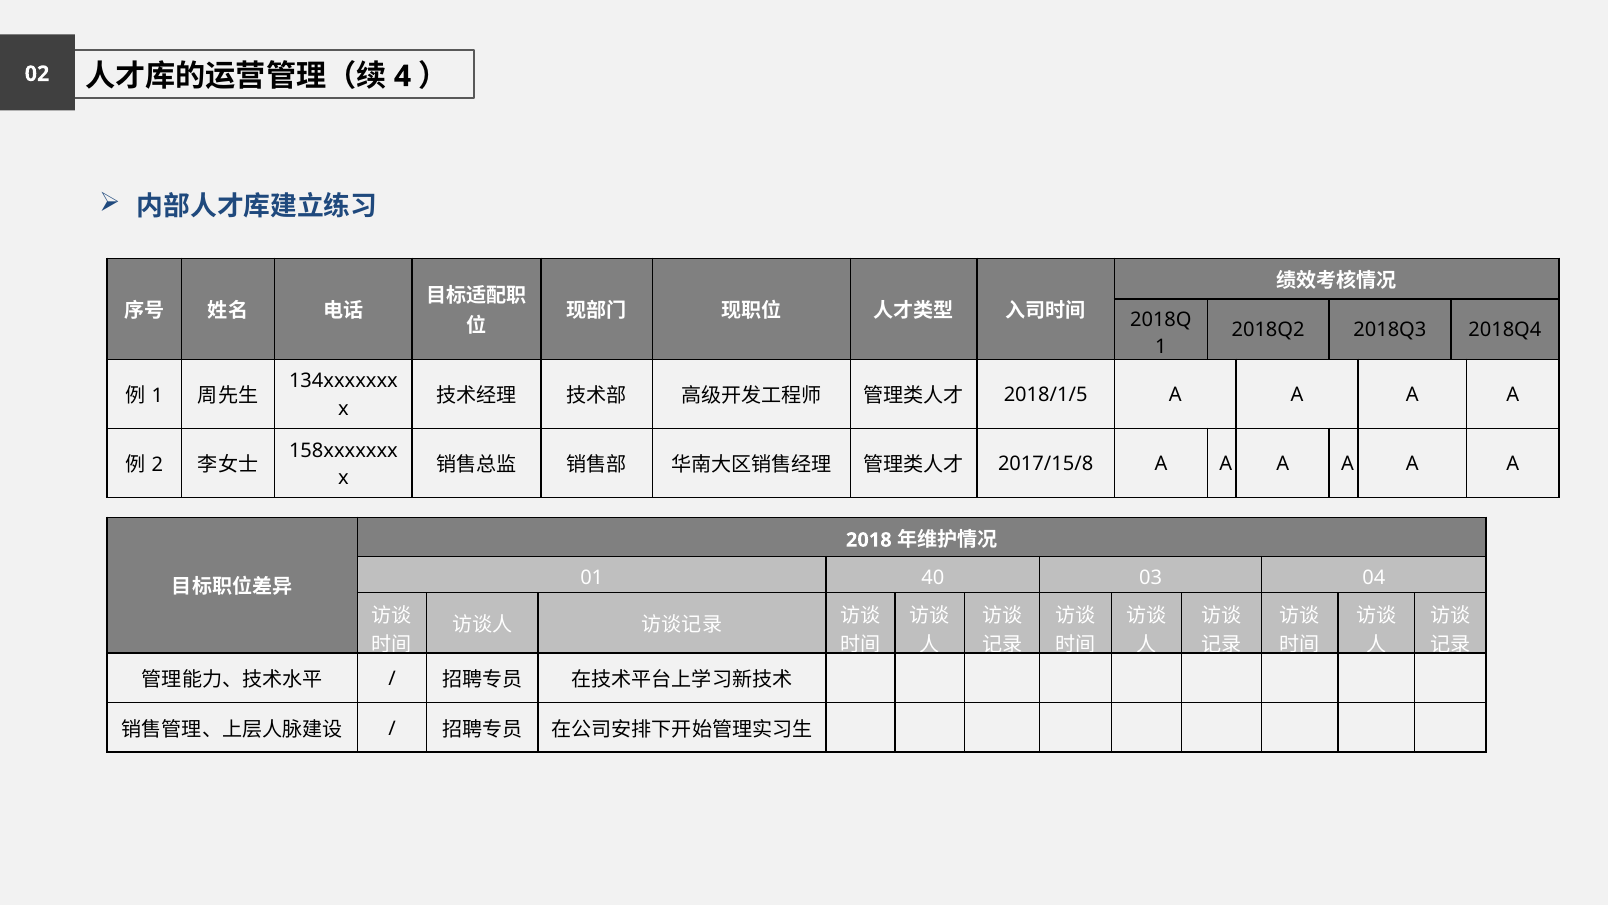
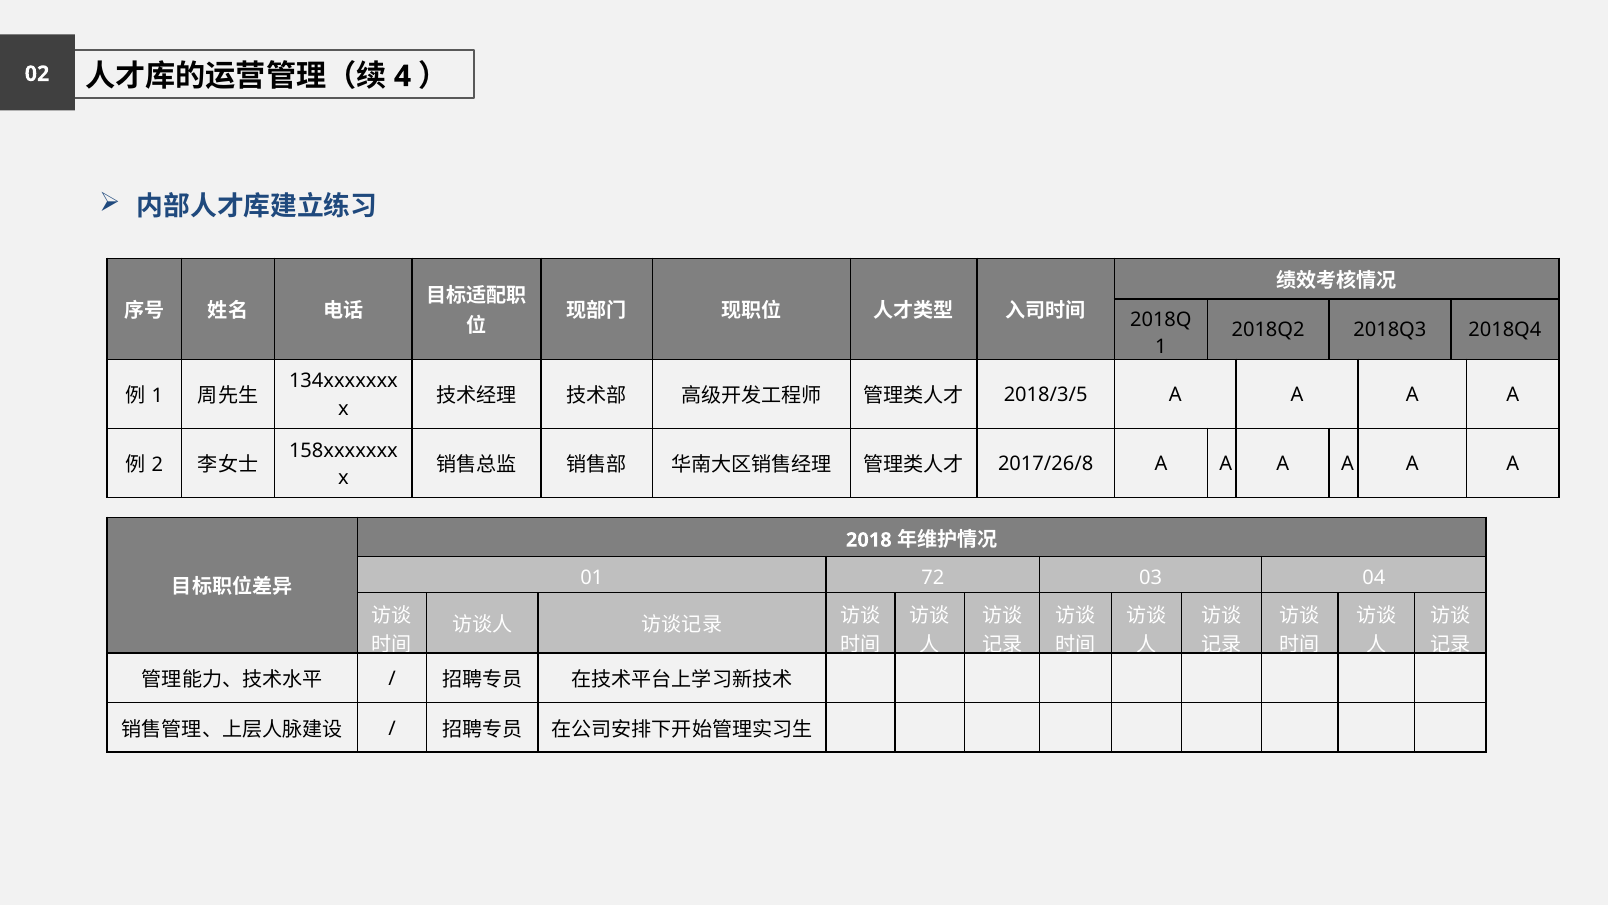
2018/1/5: 2018/1/5 -> 2018/3/5 (1046, 395)
2017/15/8: 2017/15/8 -> 2017/26/8 (1046, 464)
40: 40 -> 72 (933, 577)
